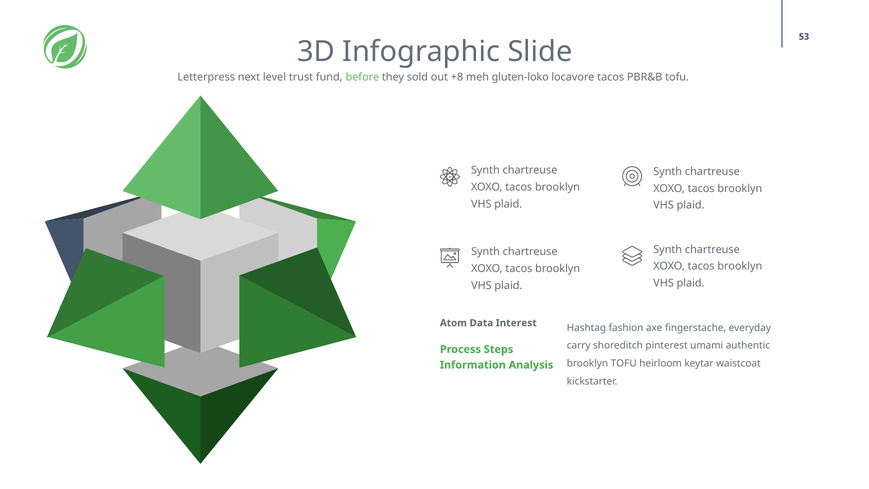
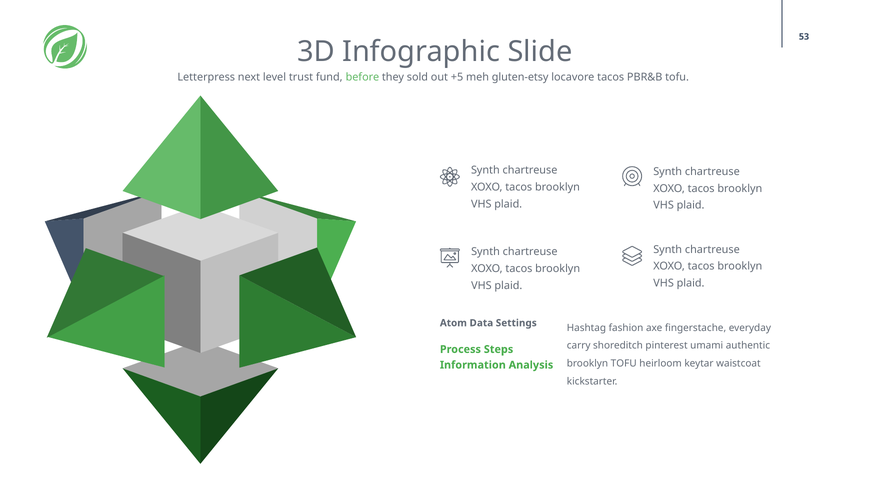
+8: +8 -> +5 (457, 77)
gluten-loko: gluten-loko -> gluten-etsy (520, 77)
Interest: Interest -> Settings (516, 323)
